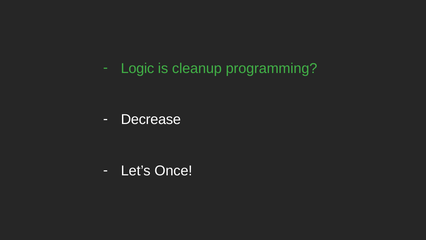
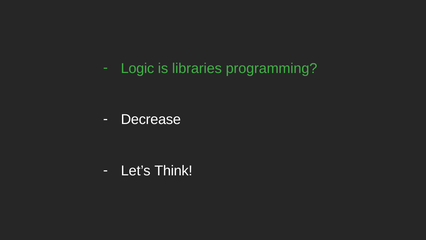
cleanup: cleanup -> libraries (197, 68)
Once: Once -> Think (173, 171)
